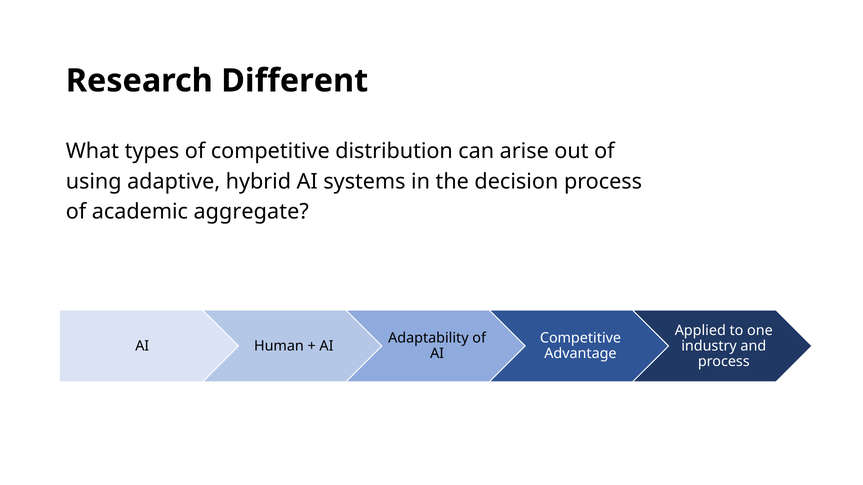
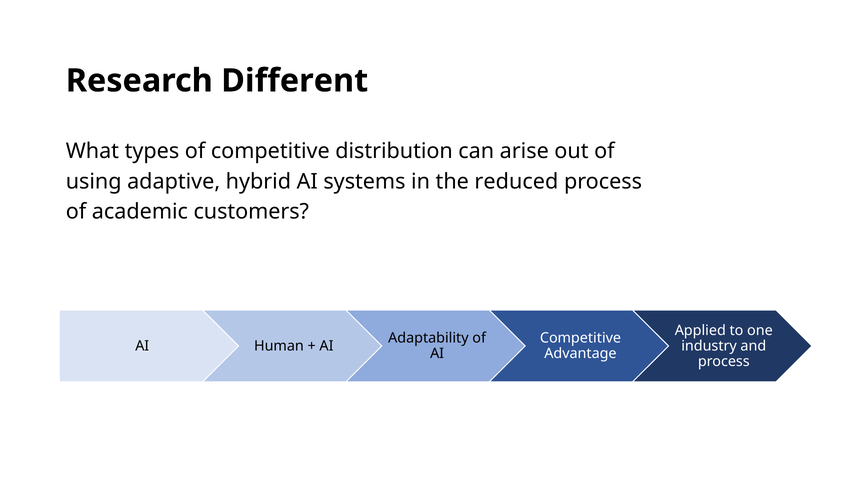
decision: decision -> reduced (516, 182)
aggregate: aggregate -> customers (251, 212)
